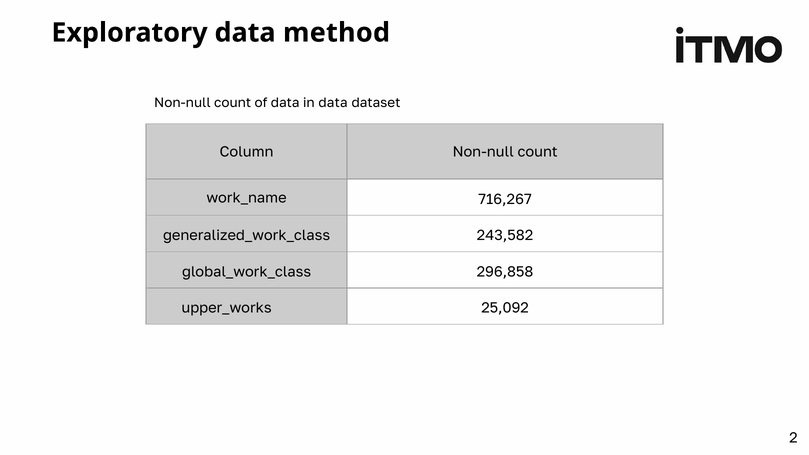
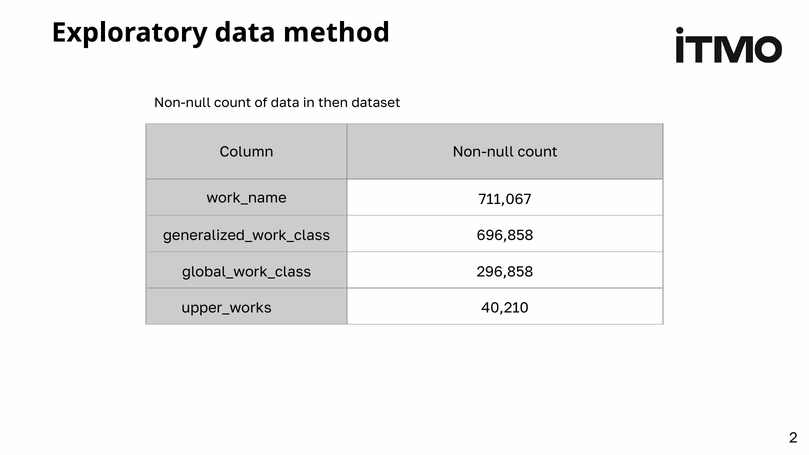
in data: data -> then (333, 103)
716,267: 716,267 -> 711,067 (505, 199)
243,582: 243,582 -> 696,858 (505, 236)
25,092: 25,092 -> 40,210 (505, 308)
